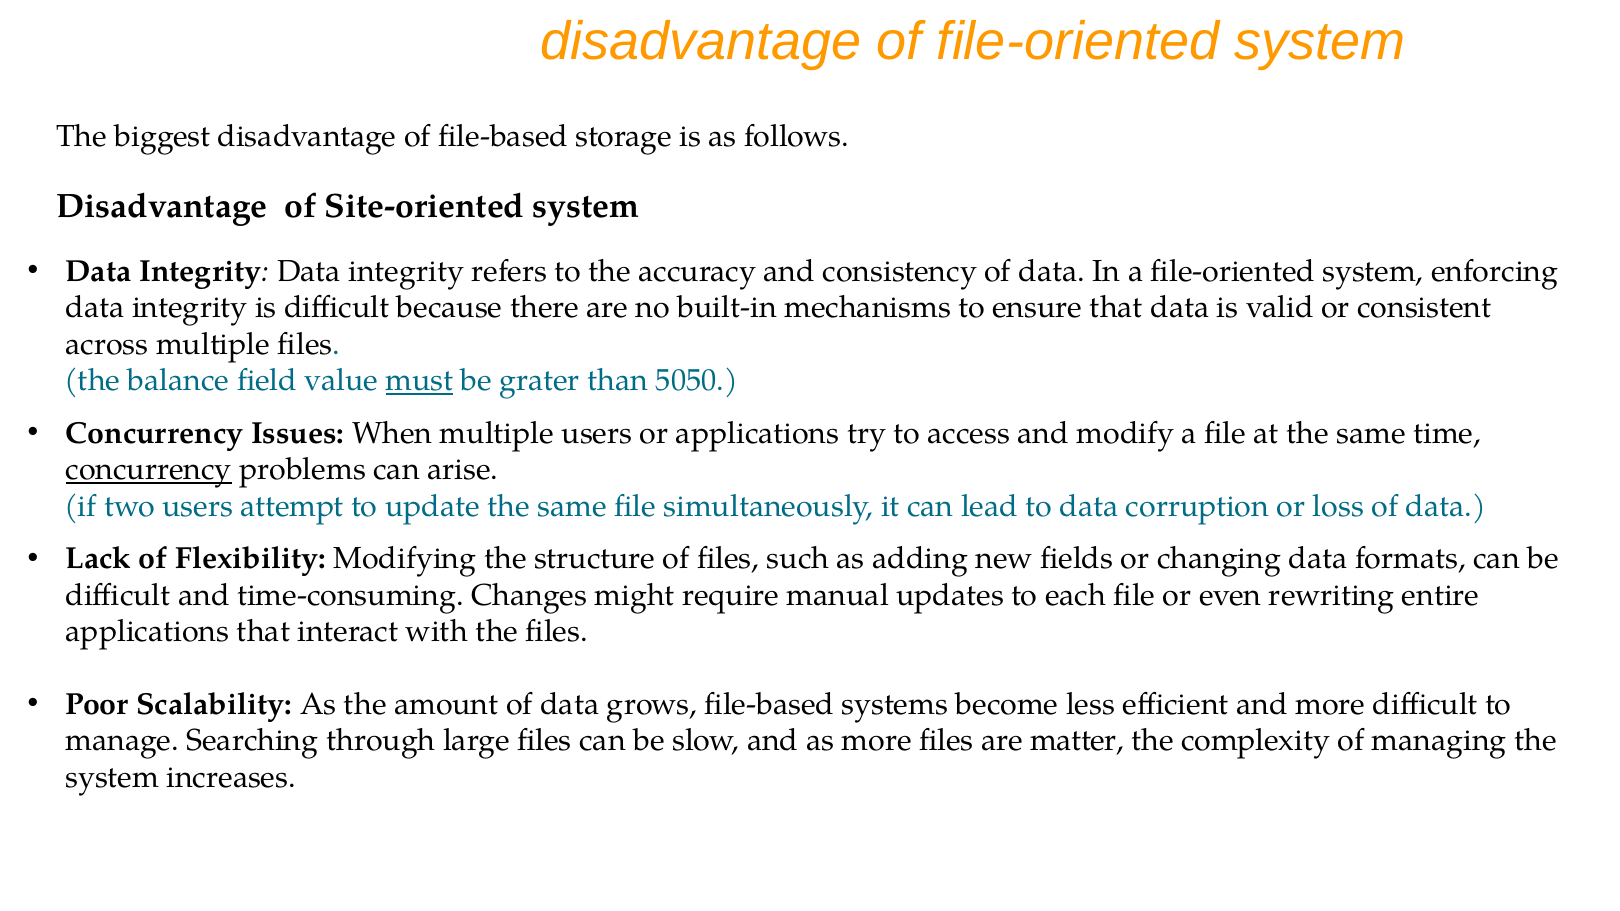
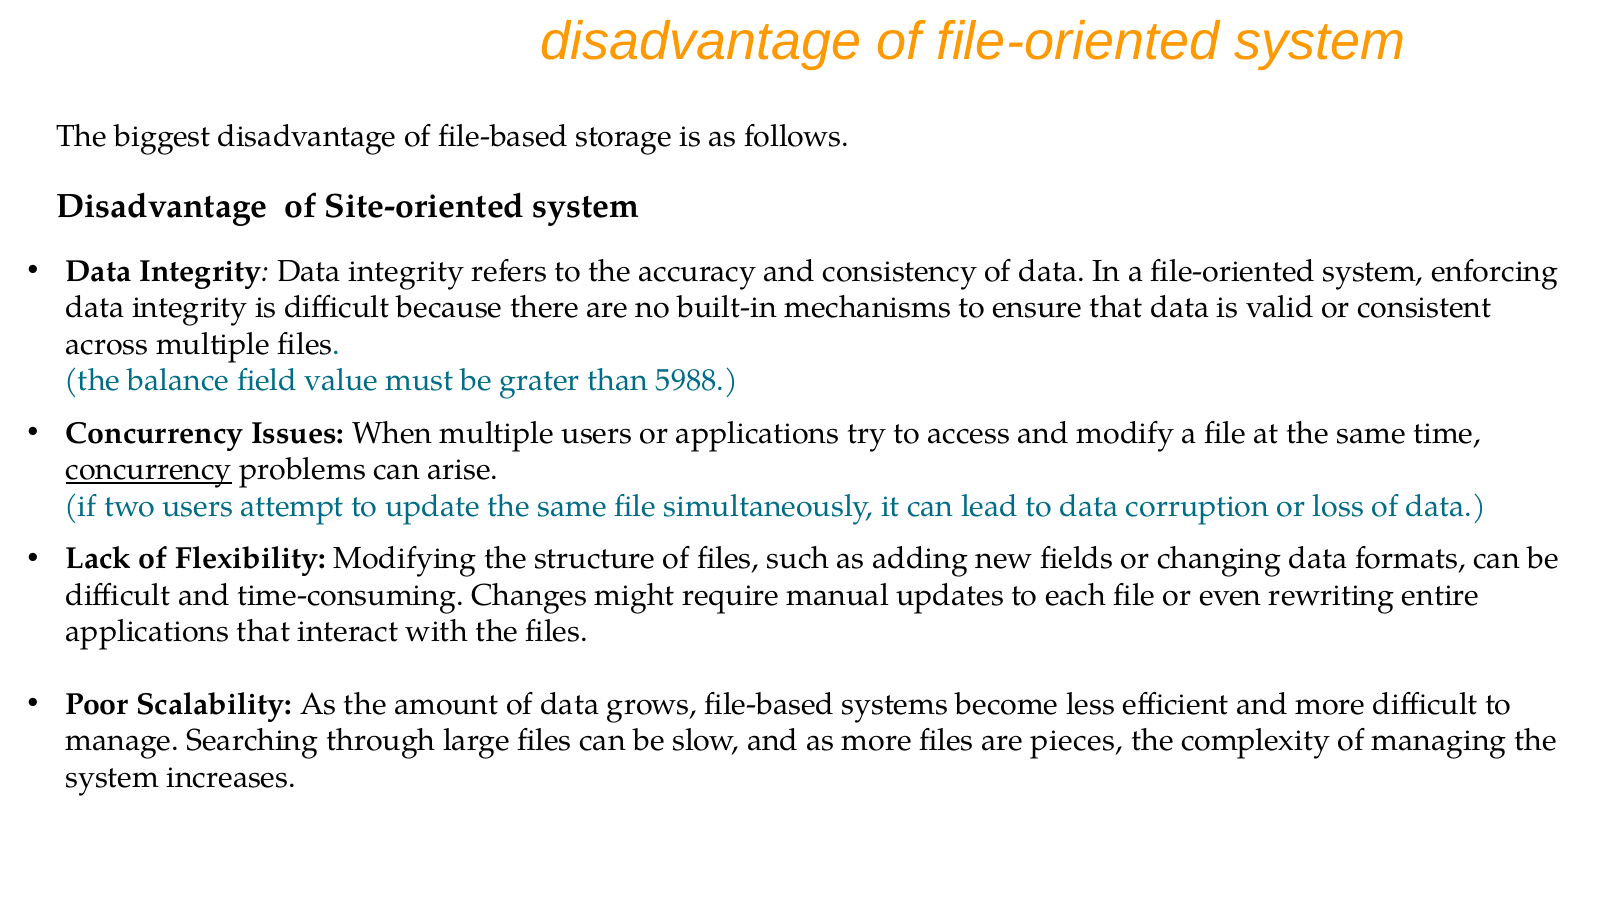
must underline: present -> none (419, 381)
5050: 5050 -> 5988 (697, 381)
matter: matter -> pieces (1077, 741)
